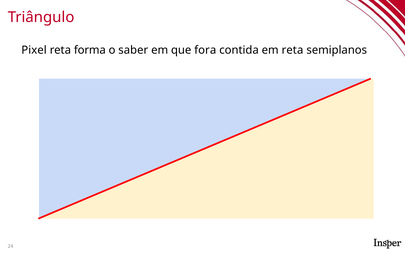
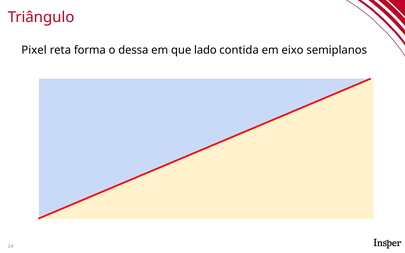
saber: saber -> dessa (133, 50)
fora: fora -> lado (205, 50)
em reta: reta -> eixo (293, 50)
